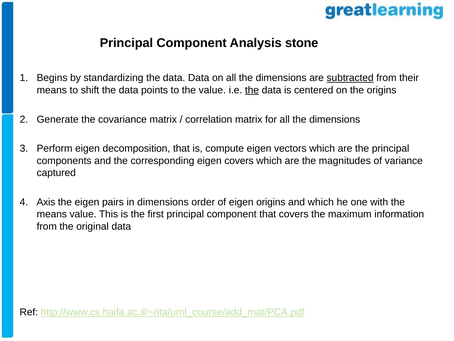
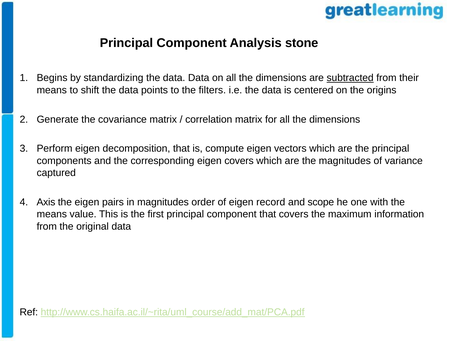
the value: value -> filters (212, 90)
the underline: present -> none (252, 90)
in dimensions: dimensions -> magnitudes (163, 202)
eigen origins: origins -> record (271, 202)
and which: which -> scope (321, 202)
